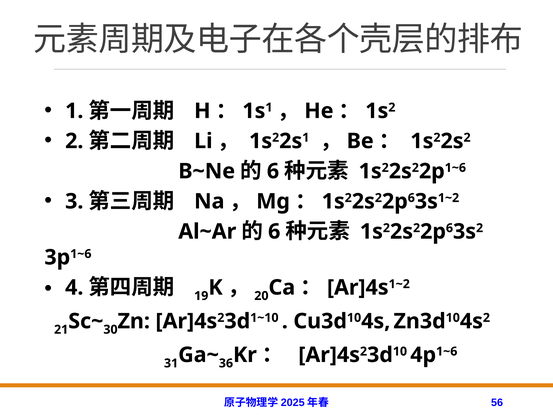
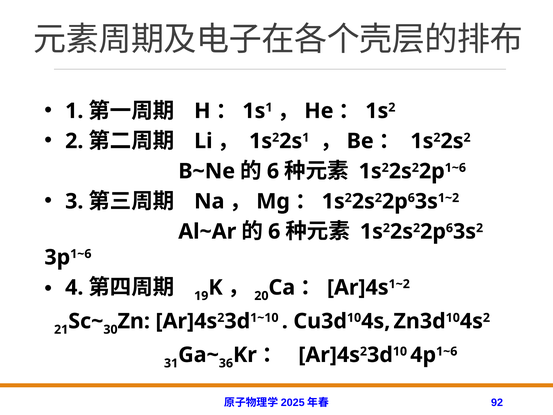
56: 56 -> 92 (497, 402)
